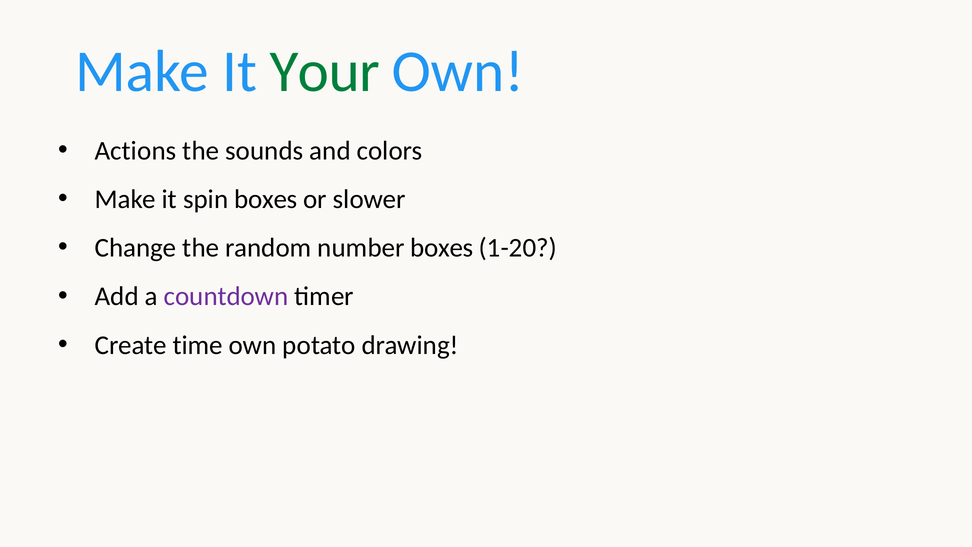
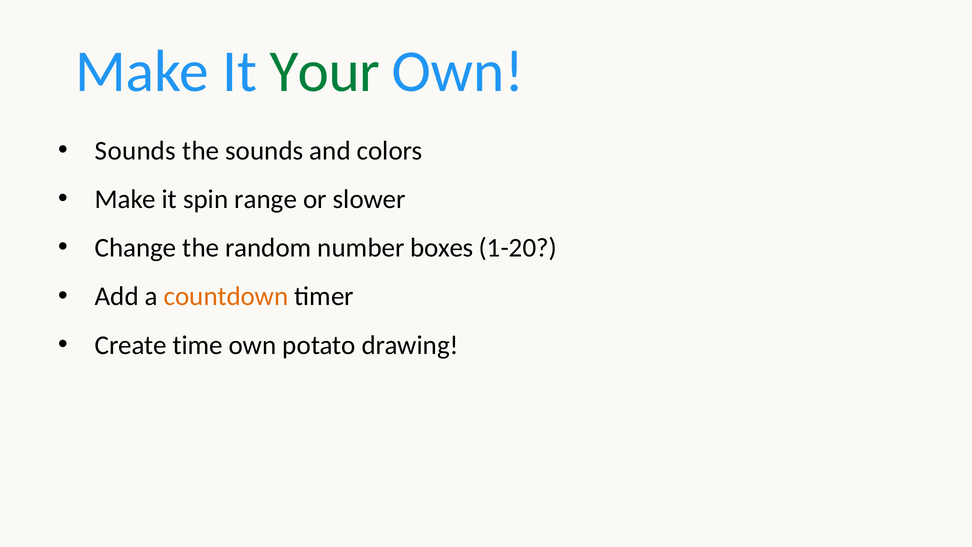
Actions: Actions -> Sounds (135, 151)
spin boxes: boxes -> range (266, 199)
countdown colour: purple -> orange (226, 296)
